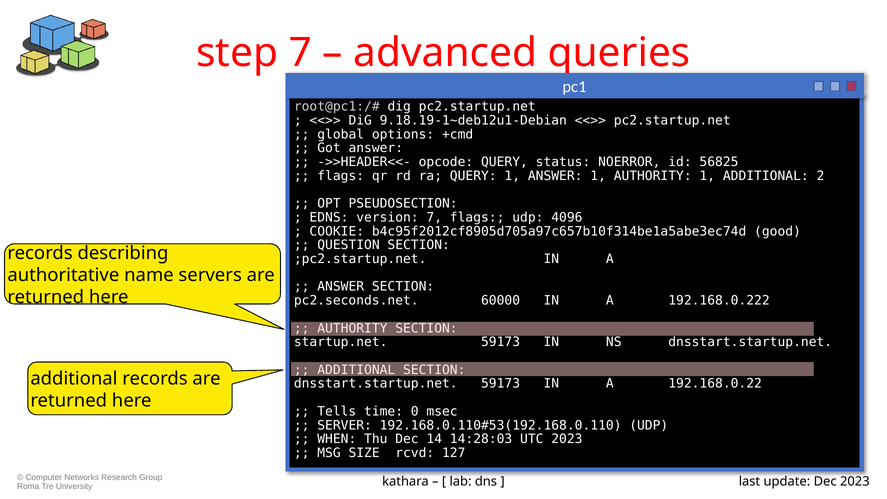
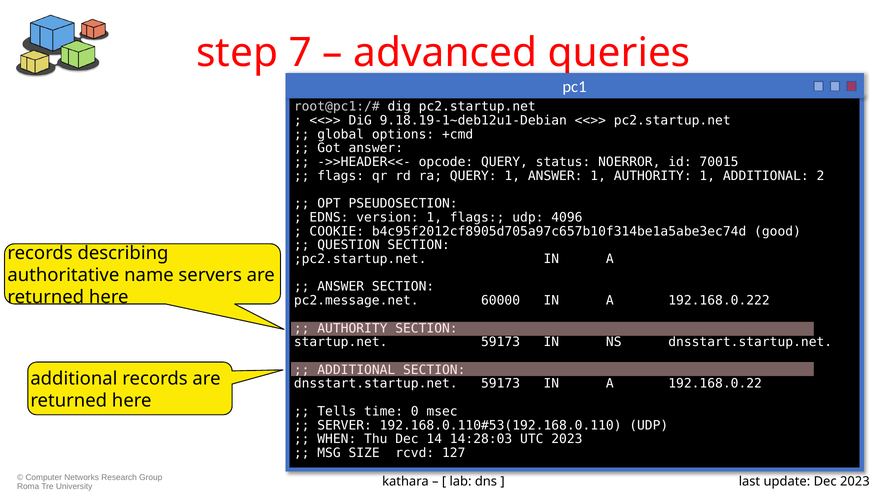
56825: 56825 -> 70015 (719, 162)
version 7: 7 -> 1 (434, 217)
pc2.seconds.net: pc2.seconds.net -> pc2.message.net (356, 300)
